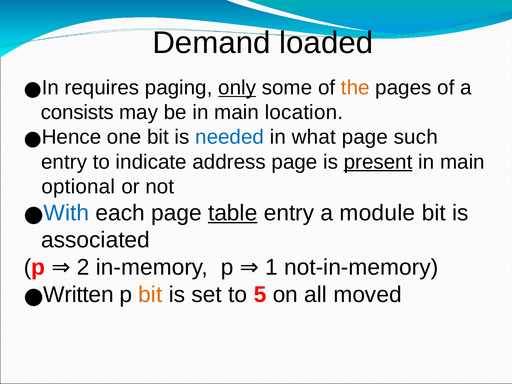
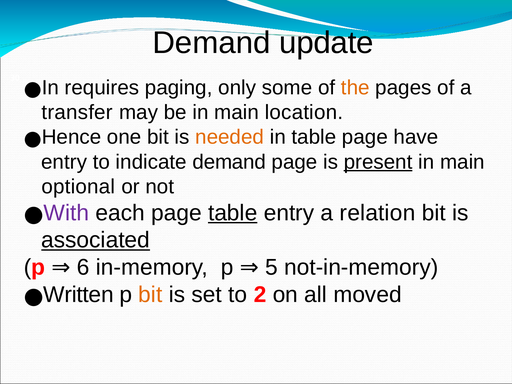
loaded: loaded -> update (326, 43)
only underline: present -> none (237, 88)
consists: consists -> transfer (77, 112)
needed colour: blue -> orange (230, 137)
in what: what -> table (314, 137)
such: such -> have (416, 137)
indicate address: address -> demand (229, 162)
With colour: blue -> purple (66, 213)
module: module -> relation (377, 213)
associated underline: none -> present (96, 240)
2: 2 -> 6 (83, 267)
1: 1 -> 5 (271, 267)
5: 5 -> 2 (260, 295)
